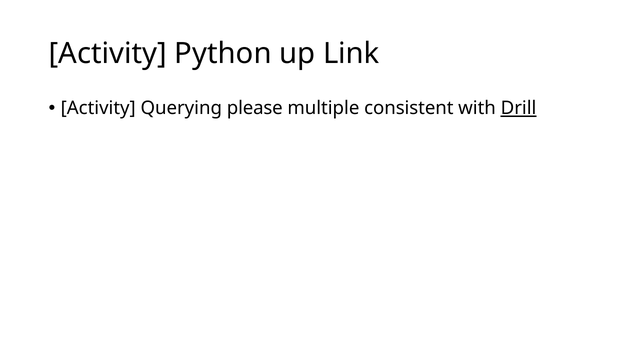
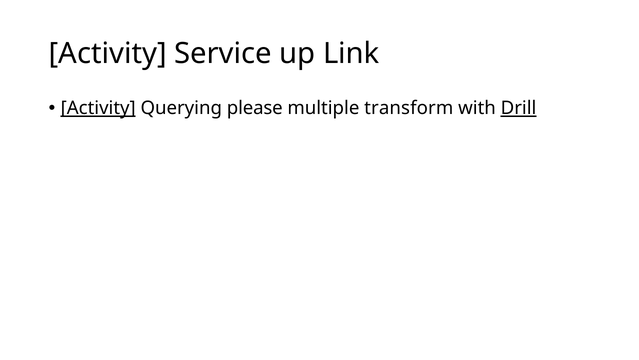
Python: Python -> Service (223, 54)
Activity underline: none -> present (98, 108)
consistent: consistent -> transform (409, 108)
